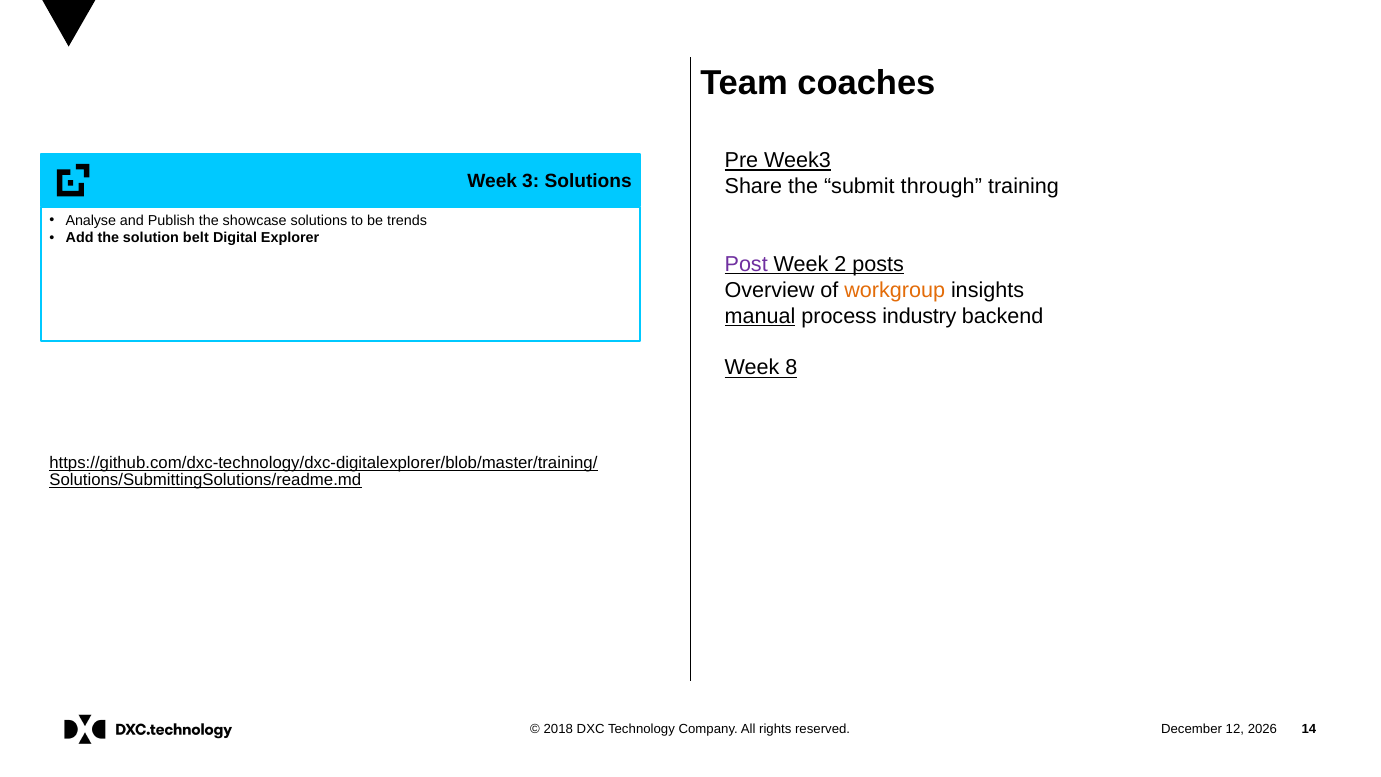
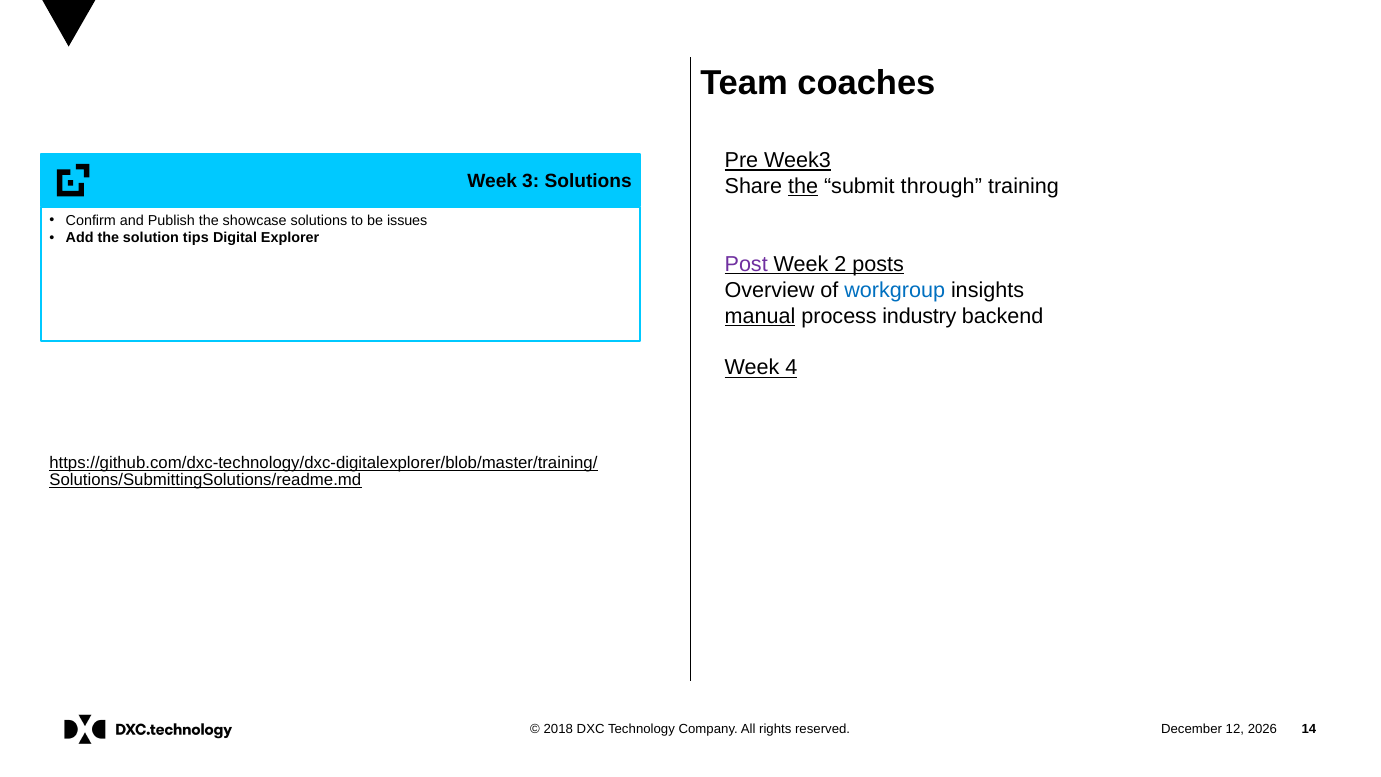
the underline: none -> present (803, 186)
Analyse: Analyse -> Confirm (91, 221)
trends: trends -> issues (407, 221)
belt: belt -> tips (196, 238)
workgroup colour: orange -> blue (895, 290)
8: 8 -> 4 (791, 368)
